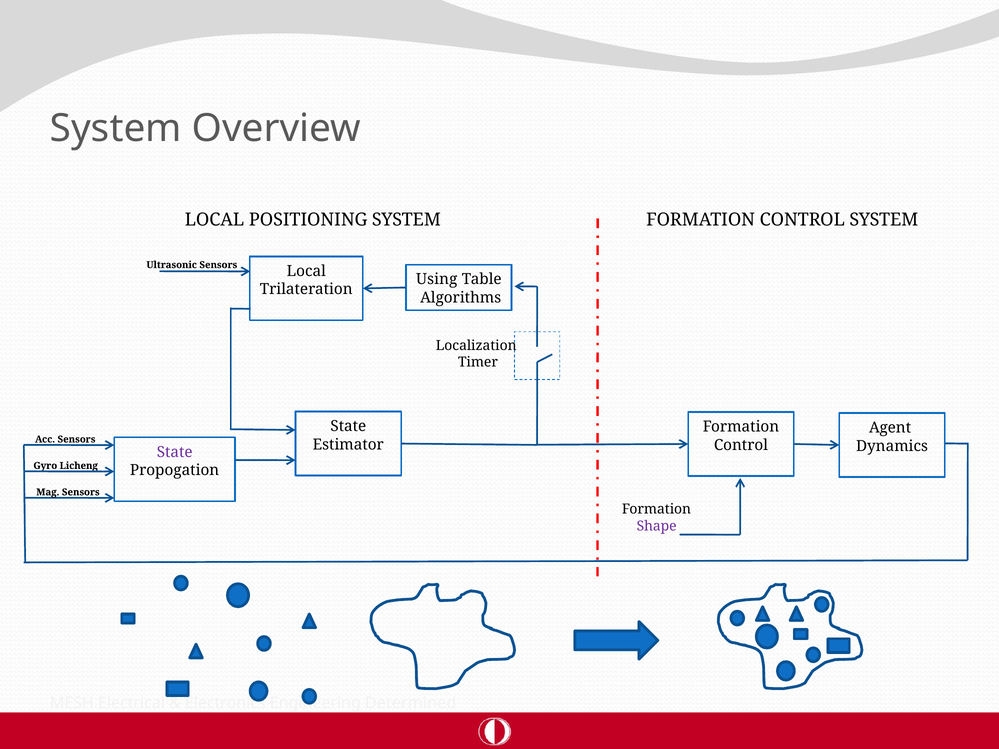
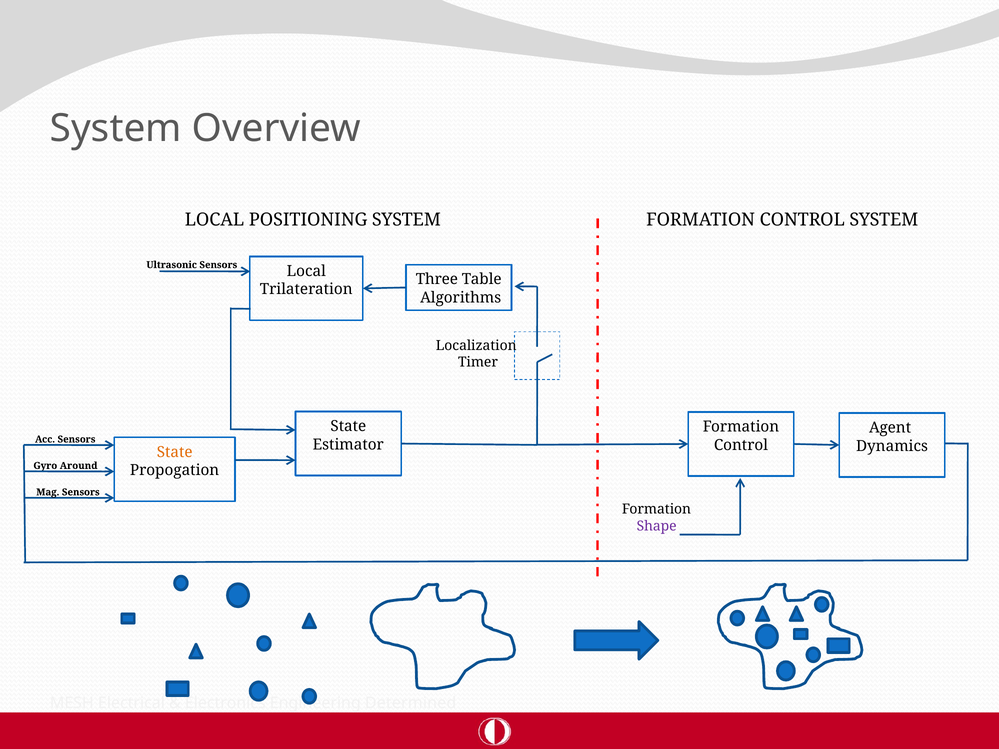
Using: Using -> Three (437, 279)
State colour: purple -> orange (175, 452)
Licheng: Licheng -> Around (79, 466)
